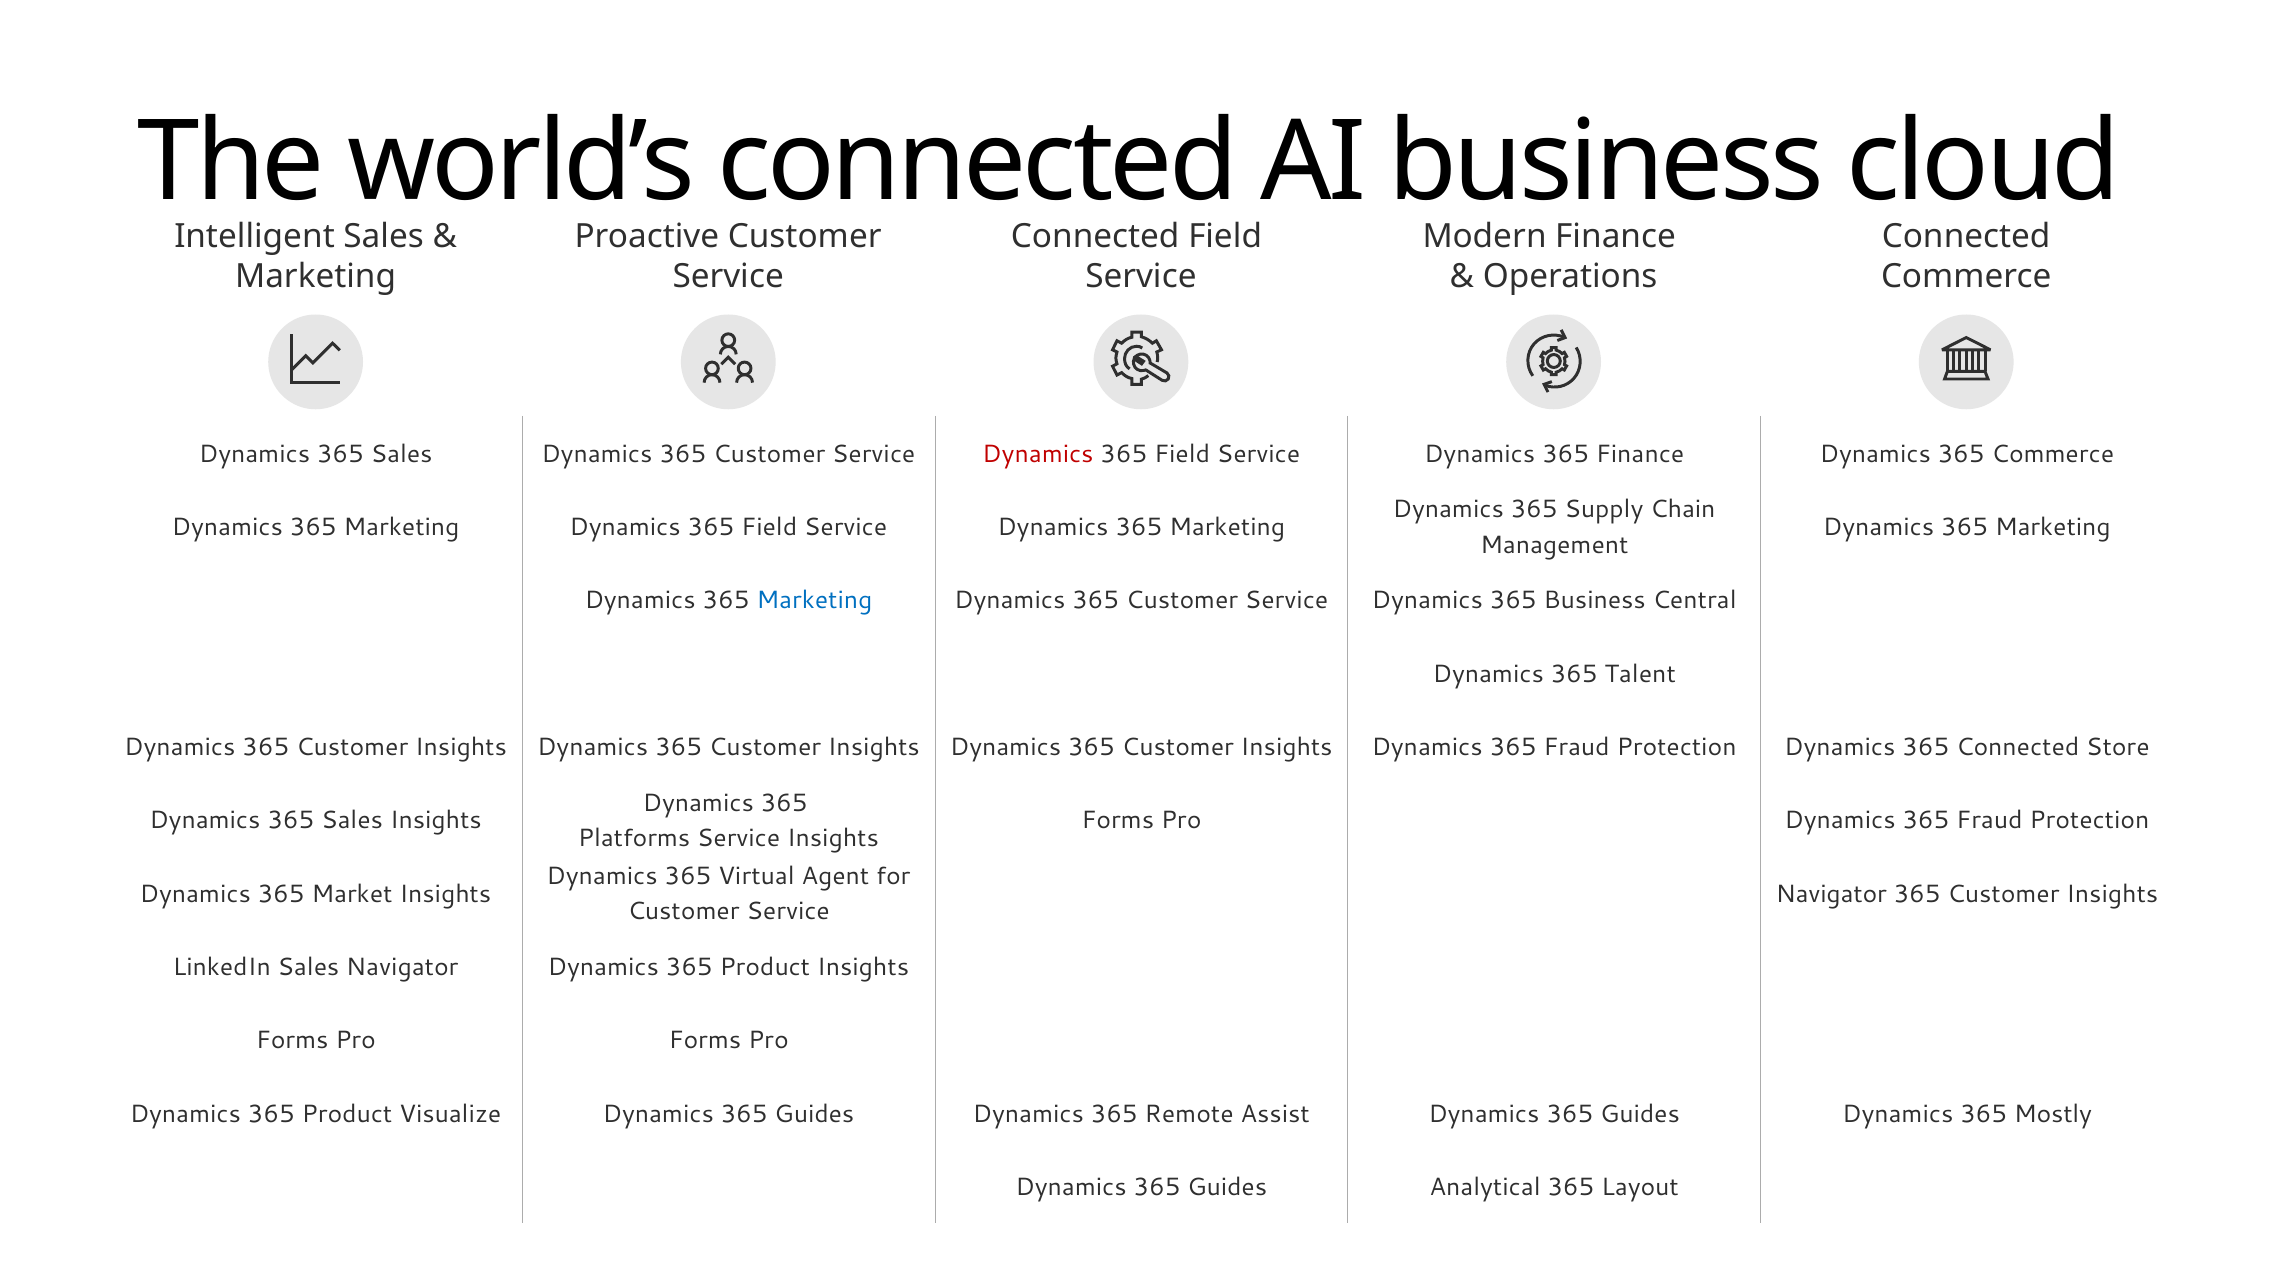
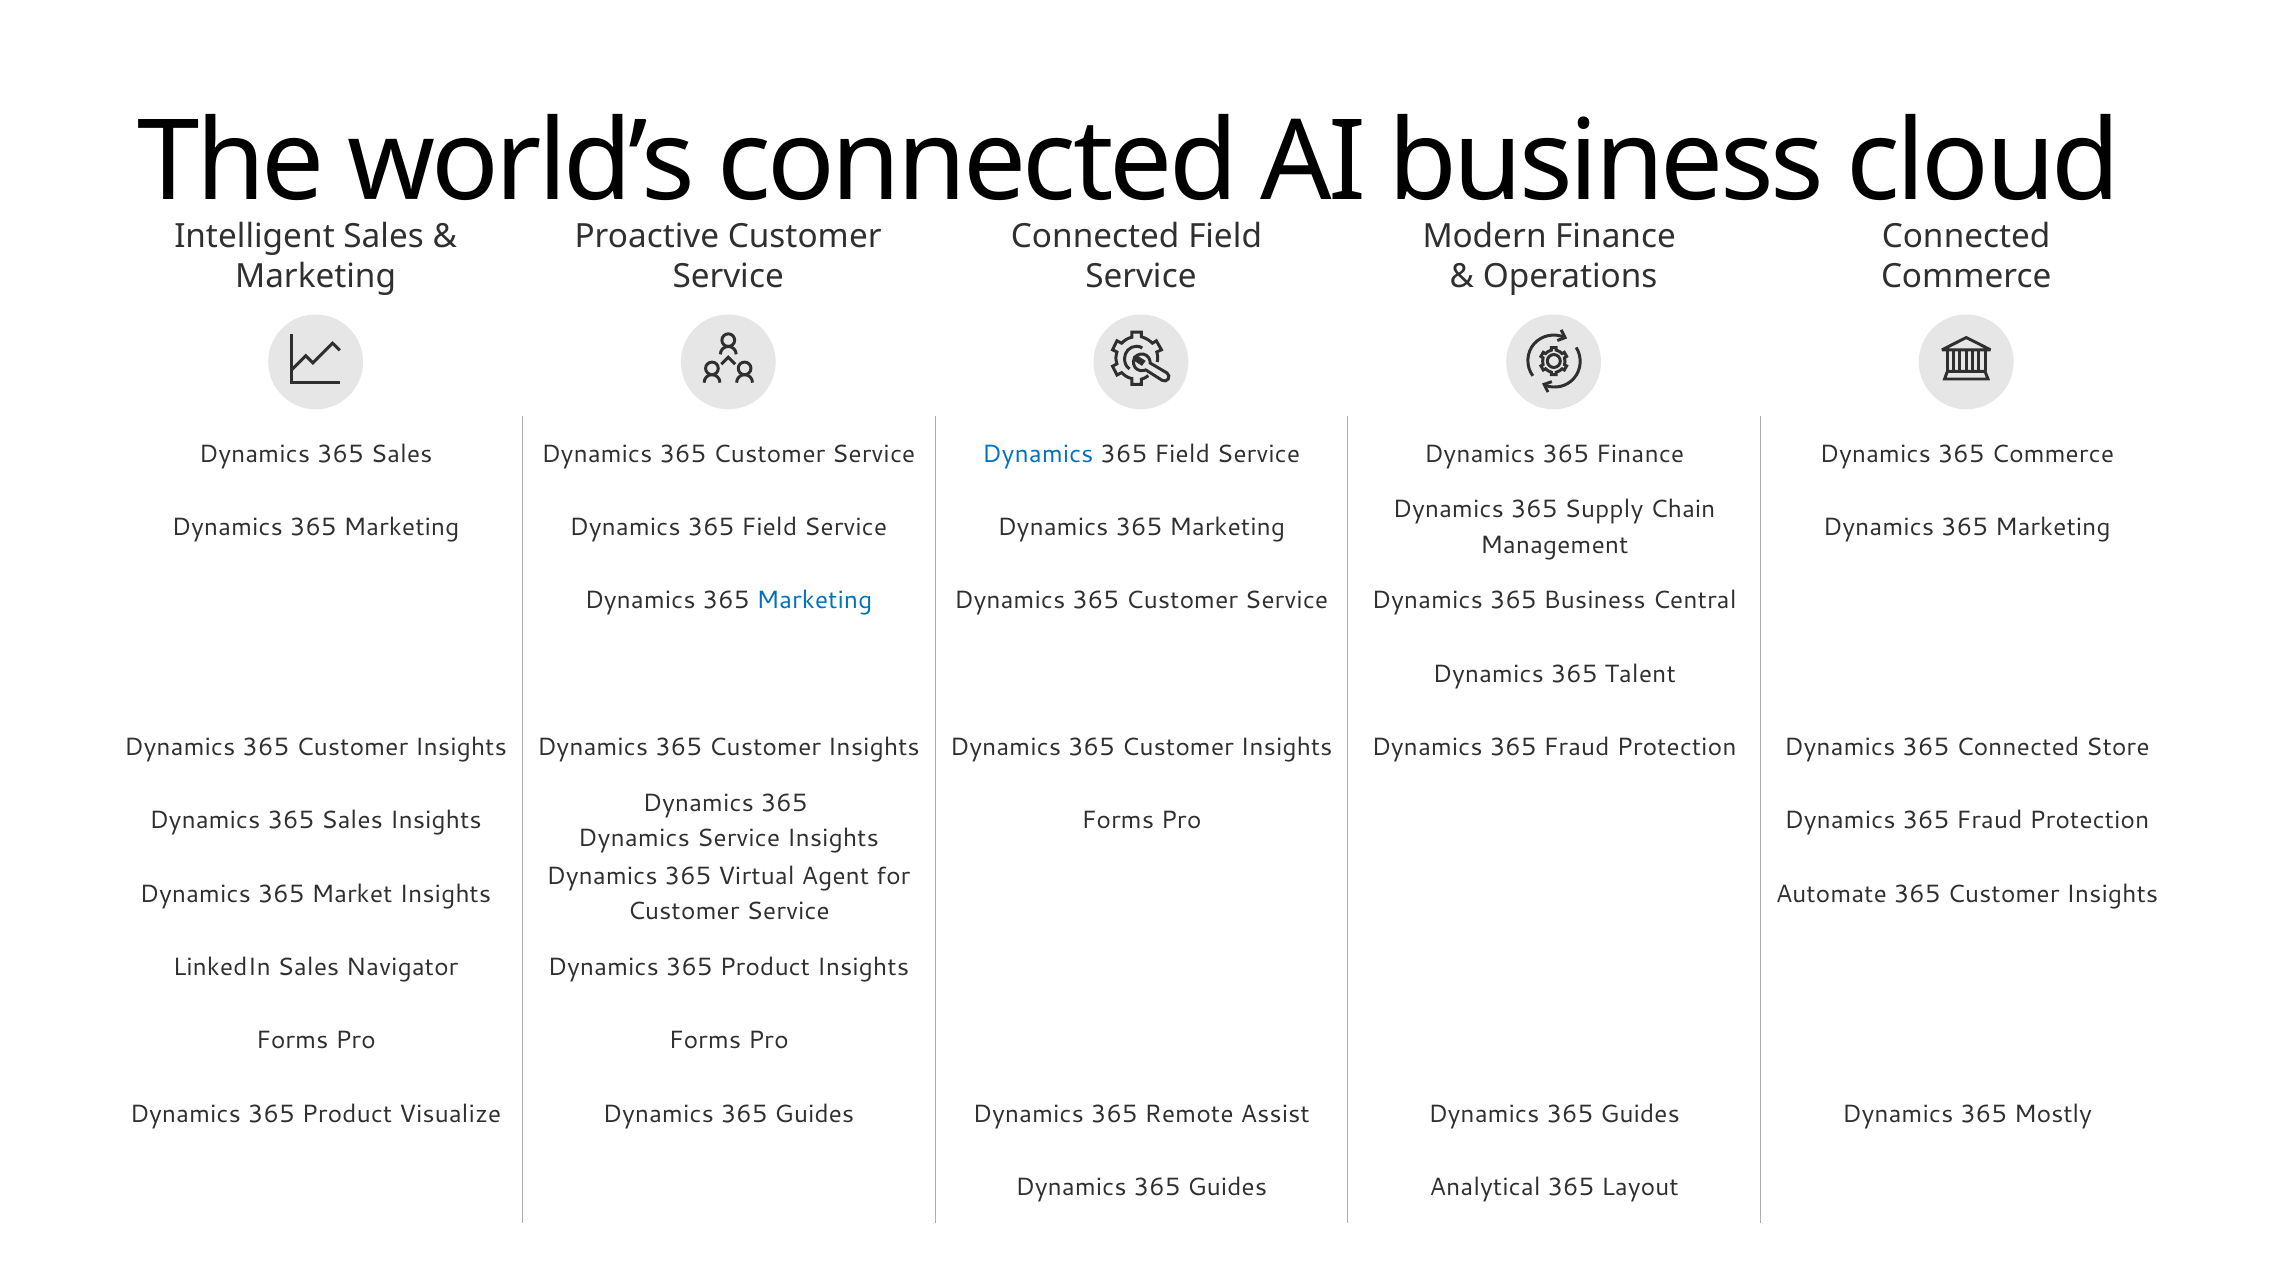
Dynamics colour: red -> blue (1038, 454)
Platforms: Platforms -> Dynamics (634, 838)
Navigator: Navigator -> Automate (1831, 894)
